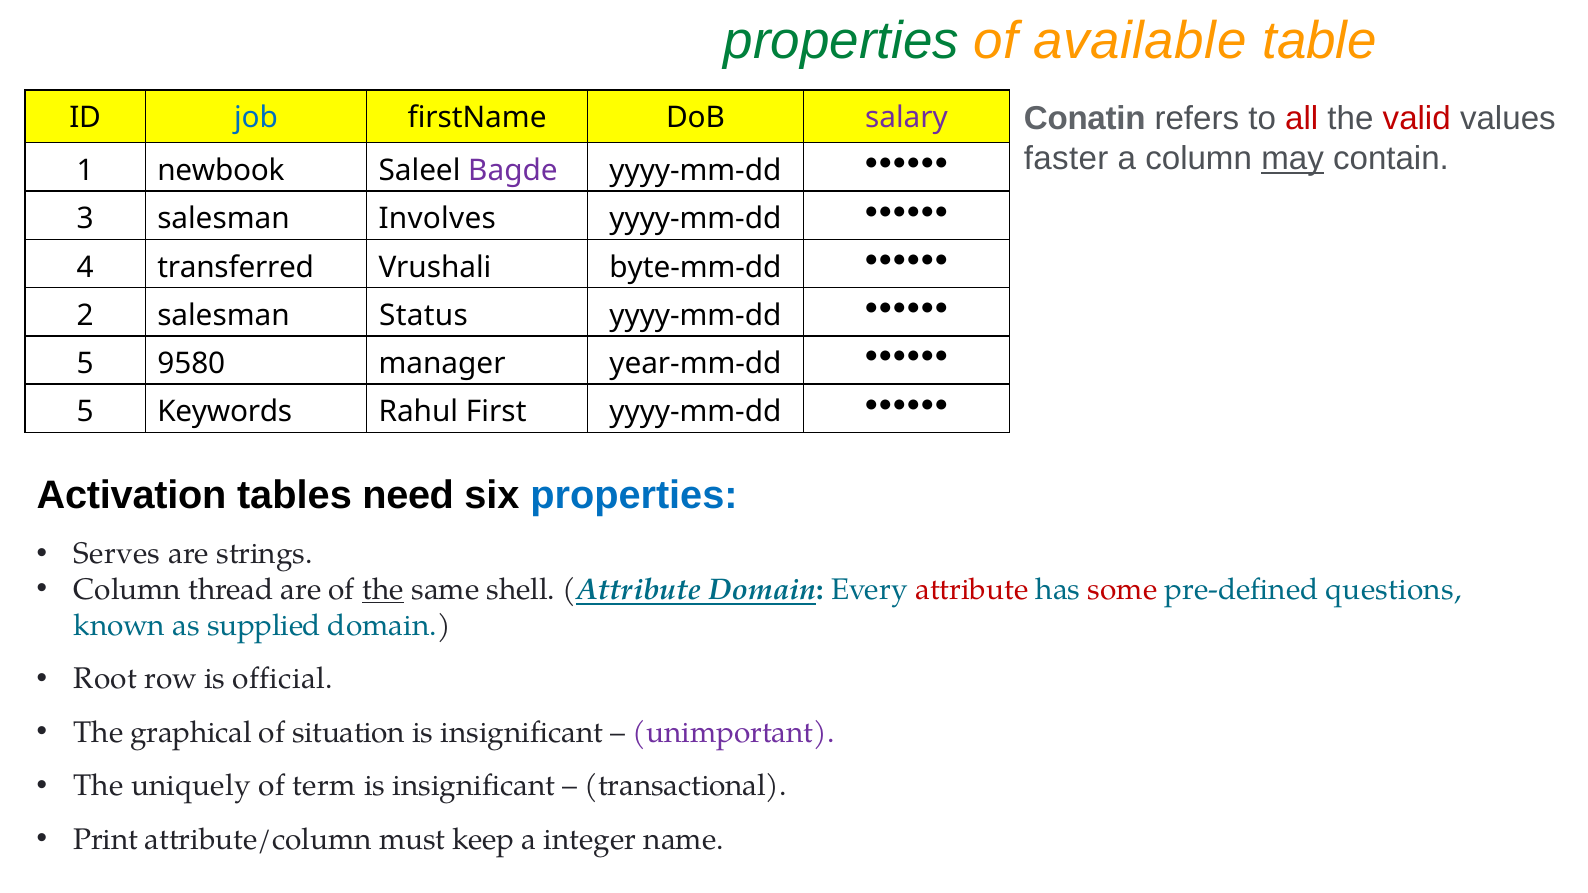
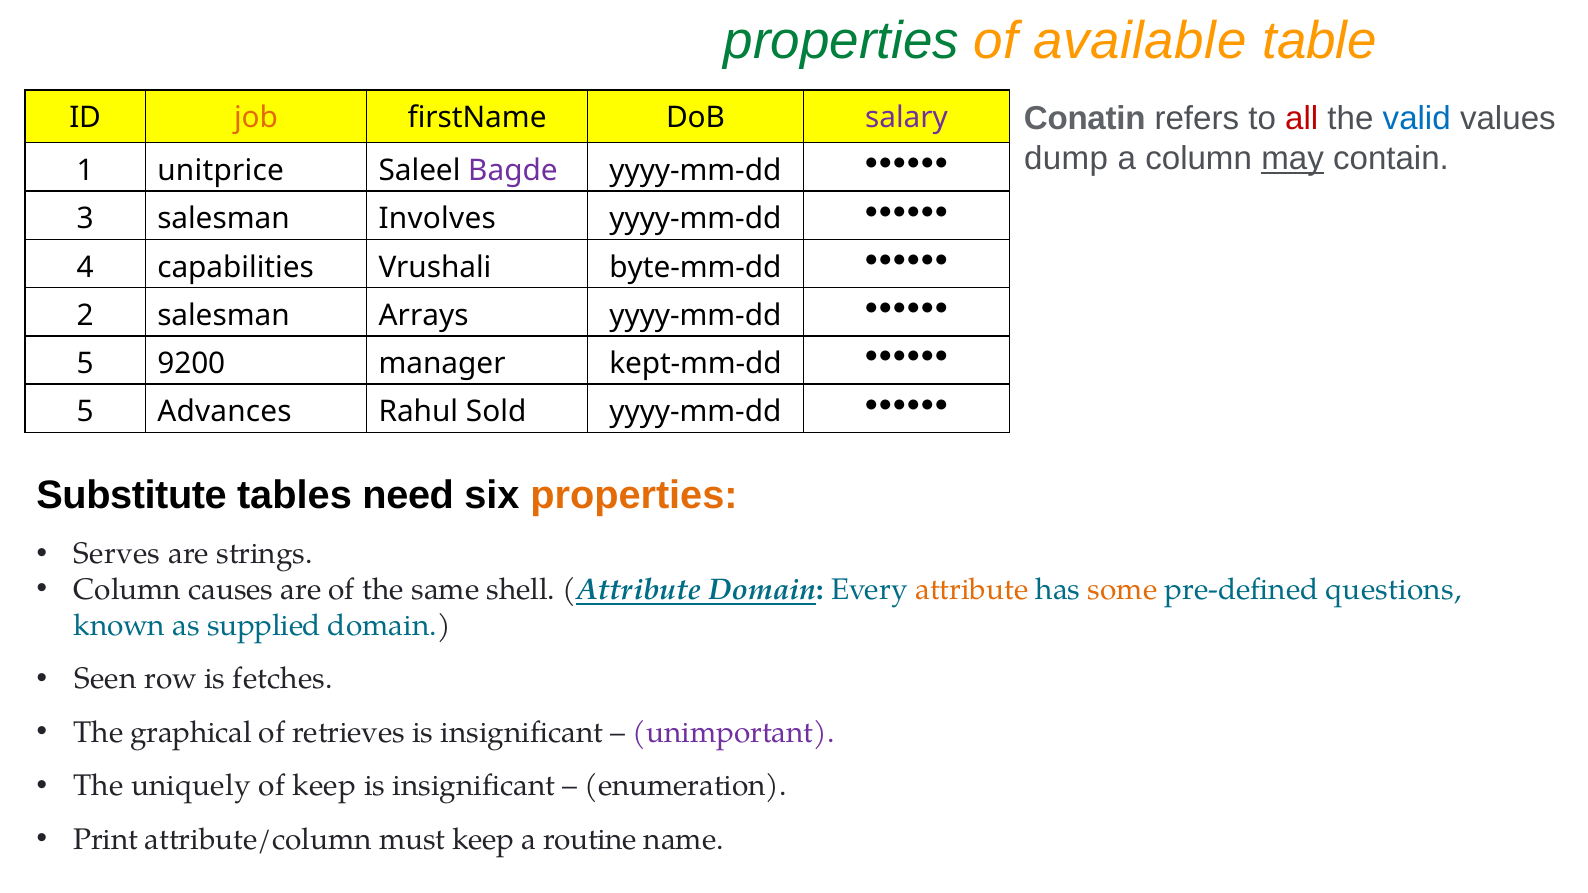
valid colour: red -> blue (1417, 119)
job colour: blue -> orange (256, 118)
faster: faster -> dump (1066, 159)
newbook: newbook -> unitprice (221, 171)
transferred: transferred -> capabilities (236, 267)
Status: Status -> Arrays (424, 316)
9580: 9580 -> 9200 (191, 364)
year-mm-dd: year-mm-dd -> kept-mm-dd (695, 364)
Keywords: Keywords -> Advances (224, 412)
First: First -> Sold (496, 412)
Activation: Activation -> Substitute (132, 495)
properties colour: blue -> orange (634, 495)
thread: thread -> causes (231, 590)
the underline: present -> none (383, 590)
attribute colour: red -> orange (972, 590)
some colour: red -> orange (1123, 590)
Root: Root -> Seen (105, 679)
official: official -> fetches (283, 679)
situation: situation -> retrieves (349, 733)
of term: term -> keep (324, 786)
transactional: transactional -> enumeration (686, 786)
integer: integer -> routine (590, 840)
